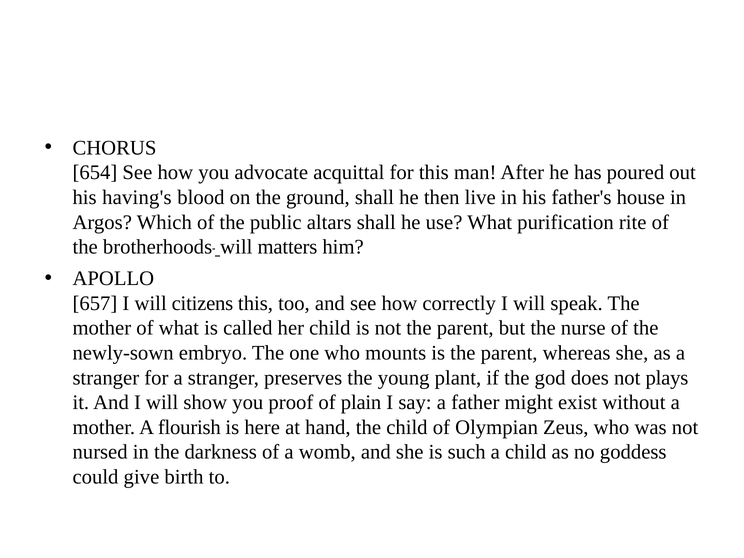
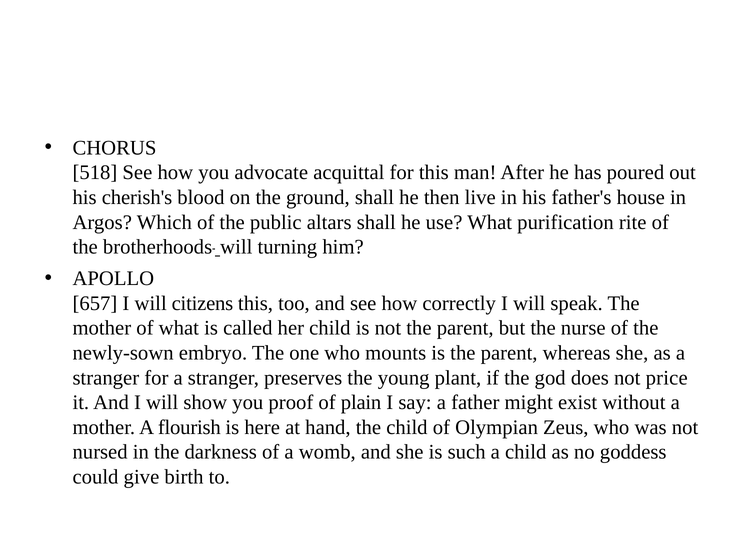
654: 654 -> 518 (95, 173)
having's: having's -> cherish's (137, 197)
matters: matters -> turning (287, 247)
plays: plays -> price (667, 378)
